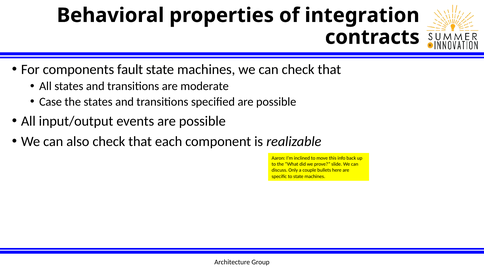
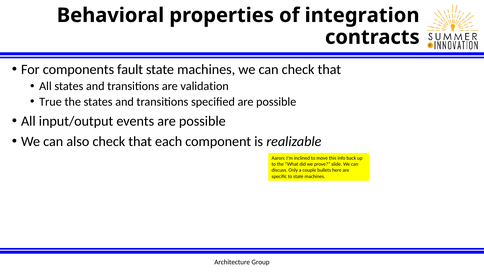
moderate: moderate -> validation (205, 86)
Case: Case -> True (50, 102)
